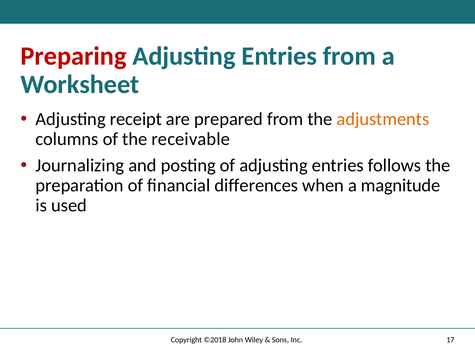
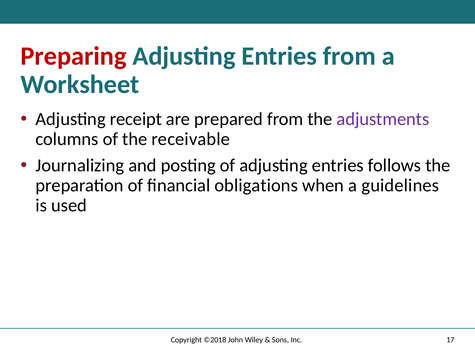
adjustments colour: orange -> purple (383, 119)
differences: differences -> obligations (256, 186)
magnitude: magnitude -> guidelines (400, 186)
